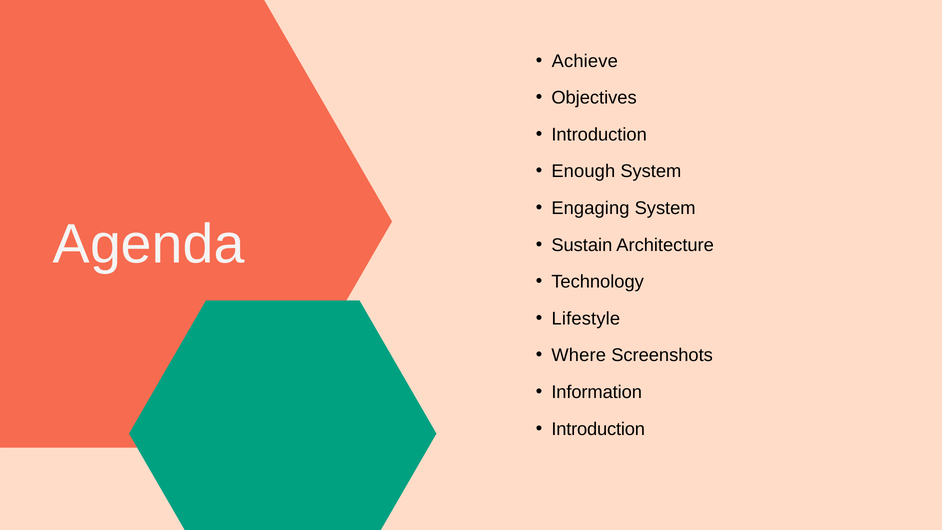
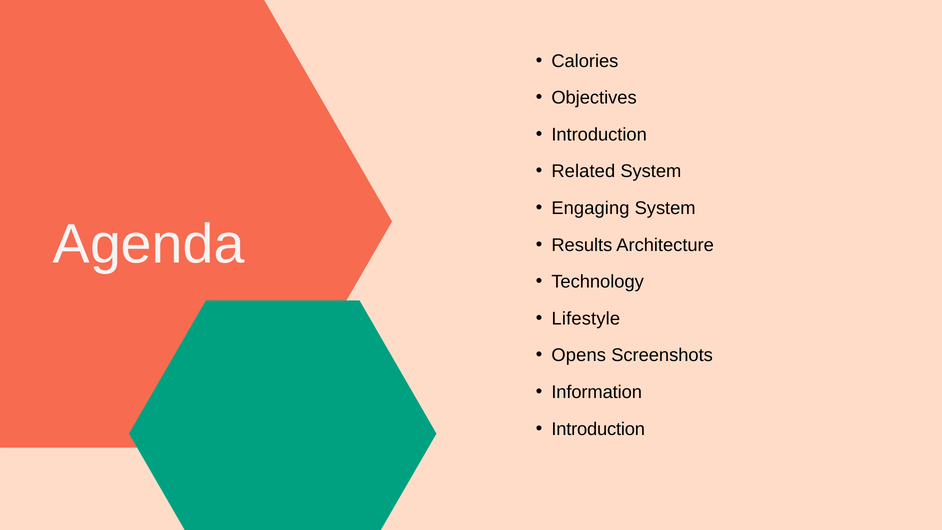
Achieve: Achieve -> Calories (585, 61)
Enough: Enough -> Related (583, 171)
Sustain: Sustain -> Results (582, 245)
Where: Where -> Opens (579, 355)
